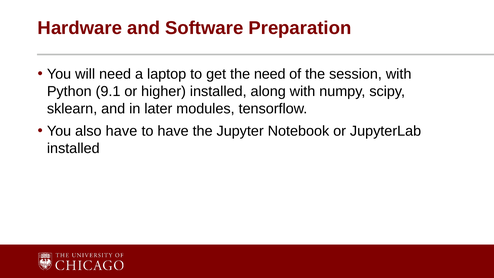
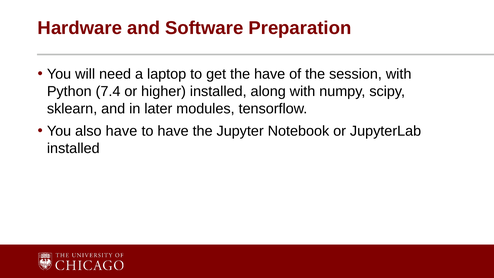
the need: need -> have (270, 74)
9.1: 9.1 -> 7.4 (108, 91)
